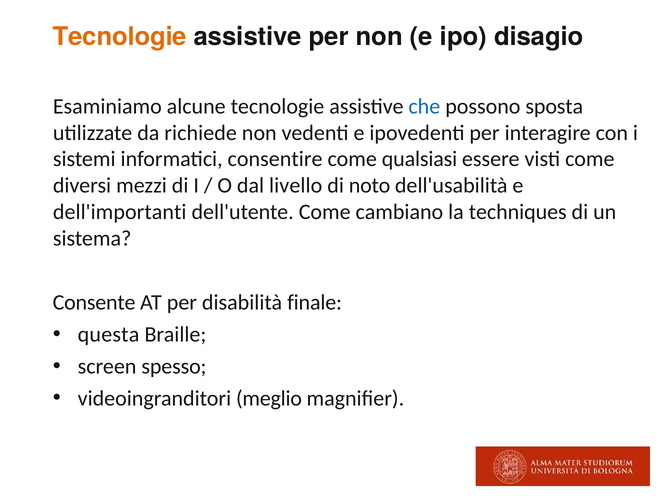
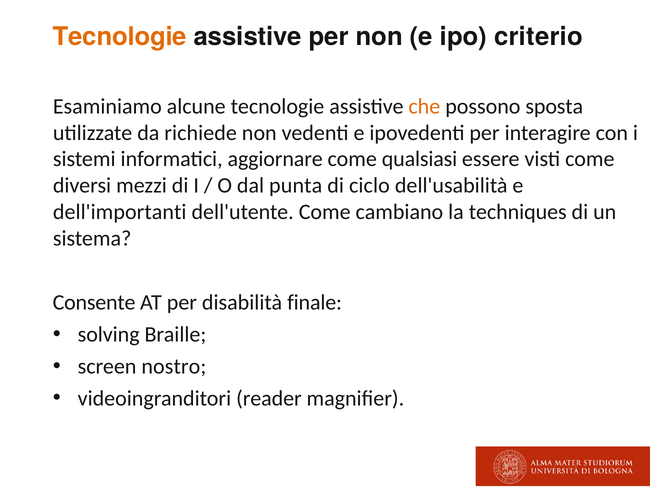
disagio: disagio -> criterio (539, 37)
che colour: blue -> orange (424, 106)
consentire: consentire -> aggiornare (275, 159)
livello: livello -> punta (296, 186)
noto: noto -> ciclo (369, 186)
questa: questa -> solving (109, 334)
spesso: spesso -> nostro (174, 366)
meglio: meglio -> reader (269, 398)
